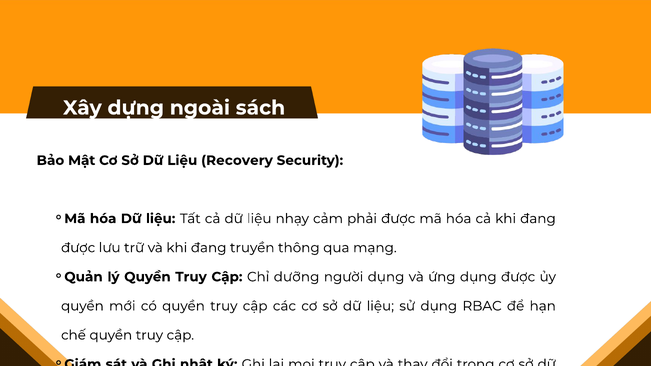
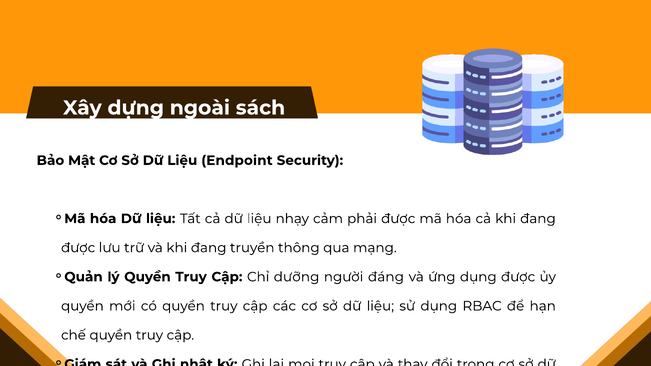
Recovery: Recovery -> Endpoint (237, 161)
người dụng: dụng -> đáng (386, 277)
